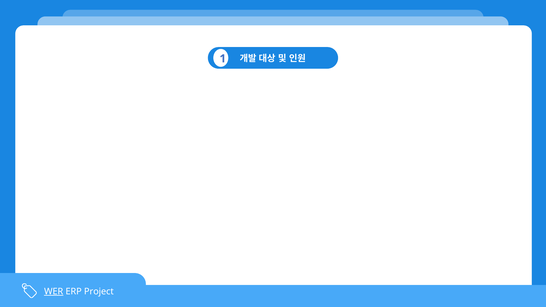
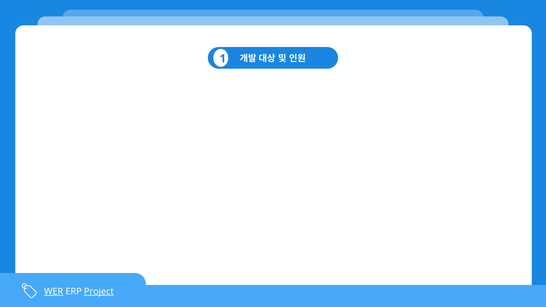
Project underline: none -> present (99, 292)
